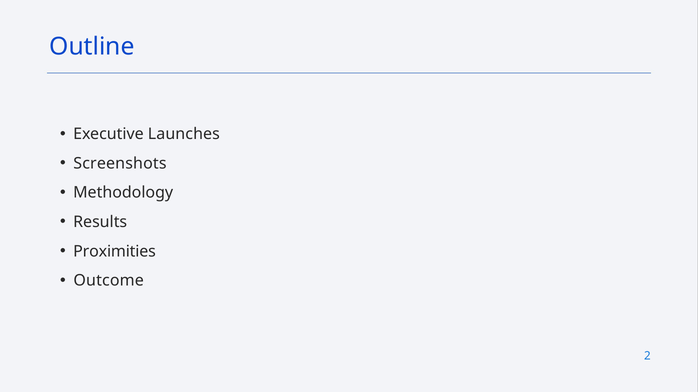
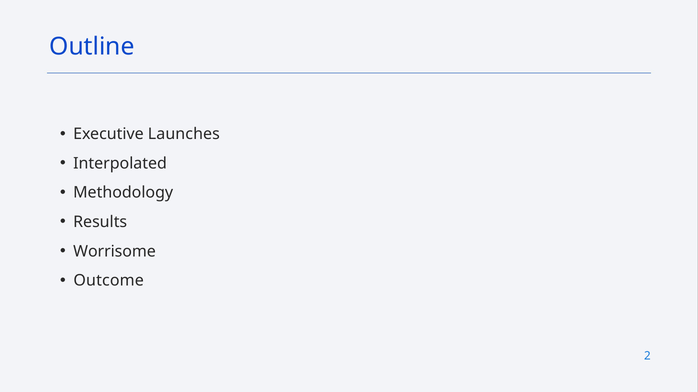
Screenshots: Screenshots -> Interpolated (120, 164)
Proximities: Proximities -> Worrisome (114, 252)
